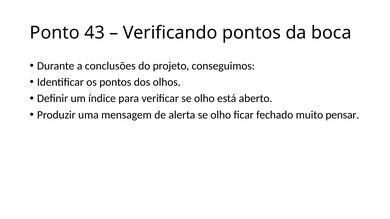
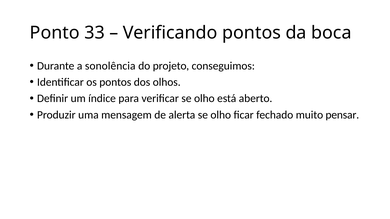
43: 43 -> 33 (95, 33)
conclusões: conclusões -> sonolência (110, 66)
